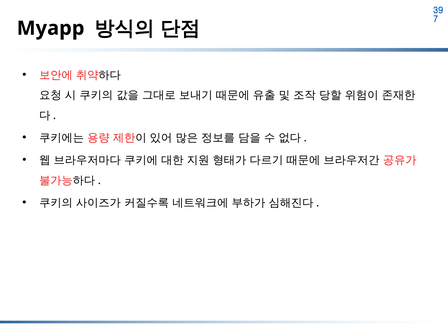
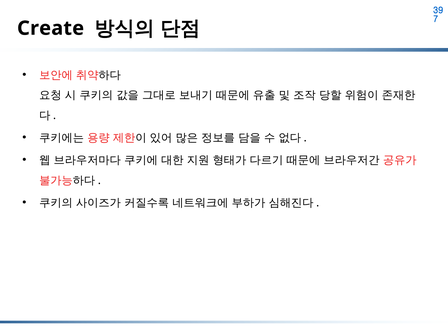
Myapp: Myapp -> Create (51, 28)
